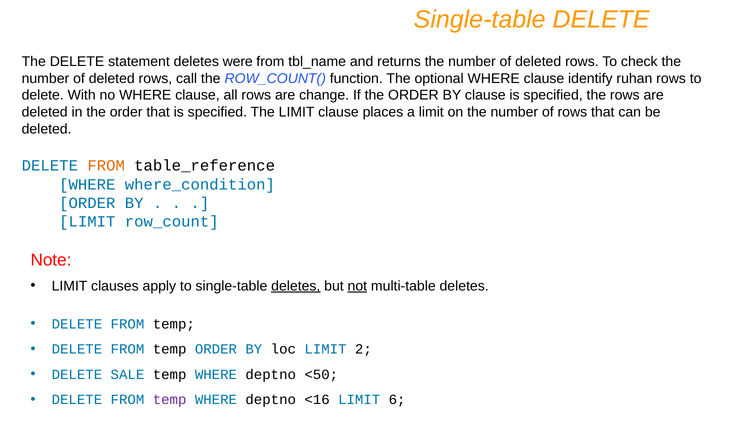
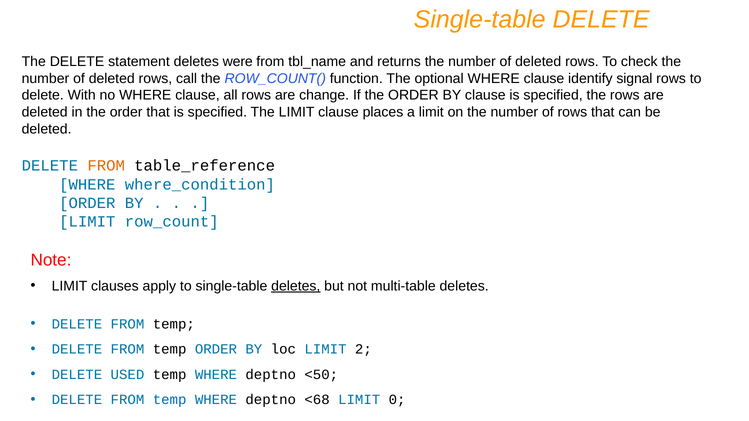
ruhan: ruhan -> signal (634, 79)
not underline: present -> none (357, 286)
SALE: SALE -> USED (127, 375)
temp colour: purple -> blue (170, 400)
<16: <16 -> <68 (317, 400)
6: 6 -> 0 (397, 400)
